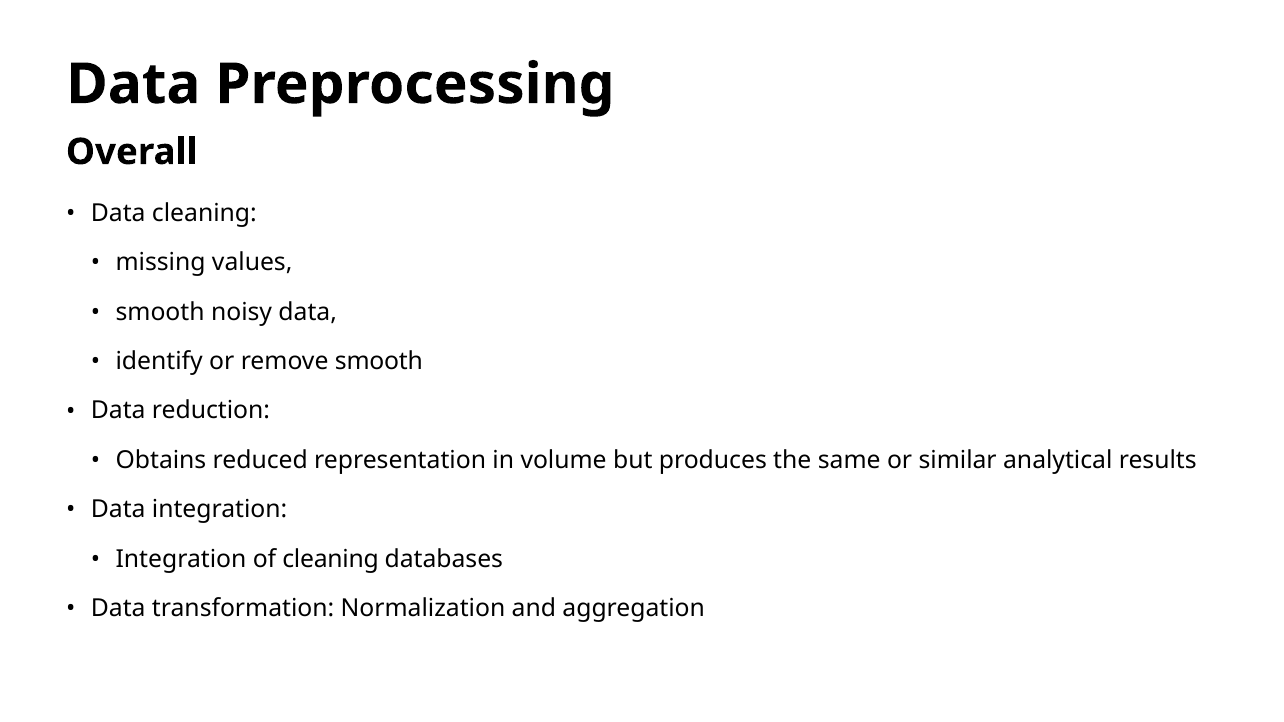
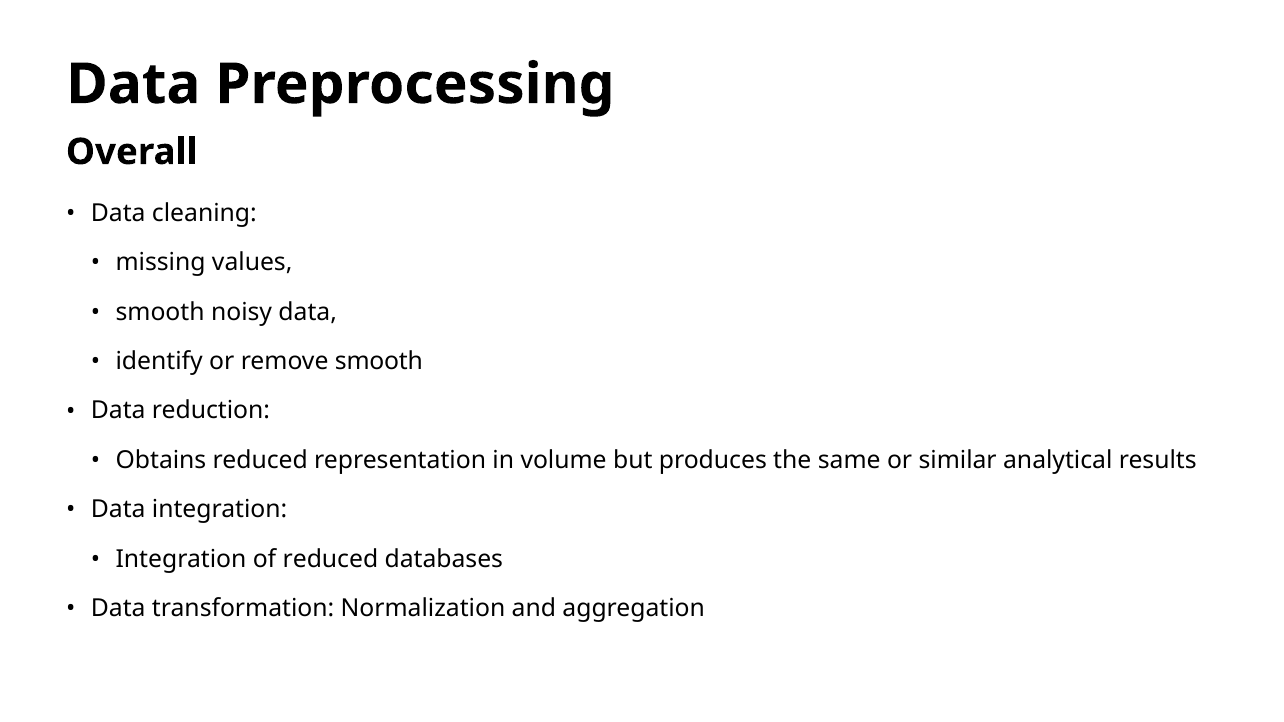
of cleaning: cleaning -> reduced (330, 559)
